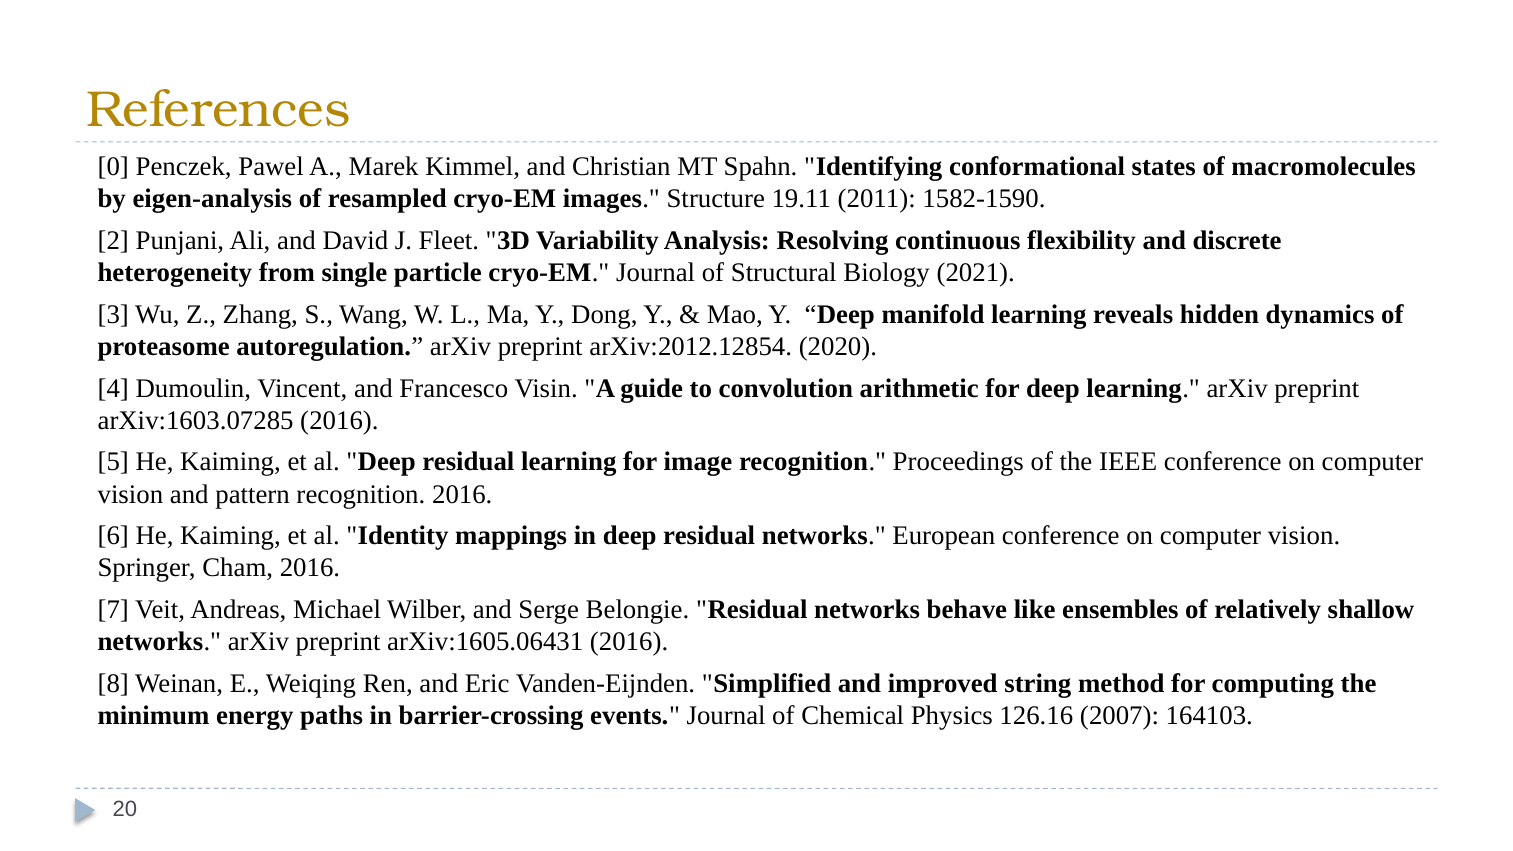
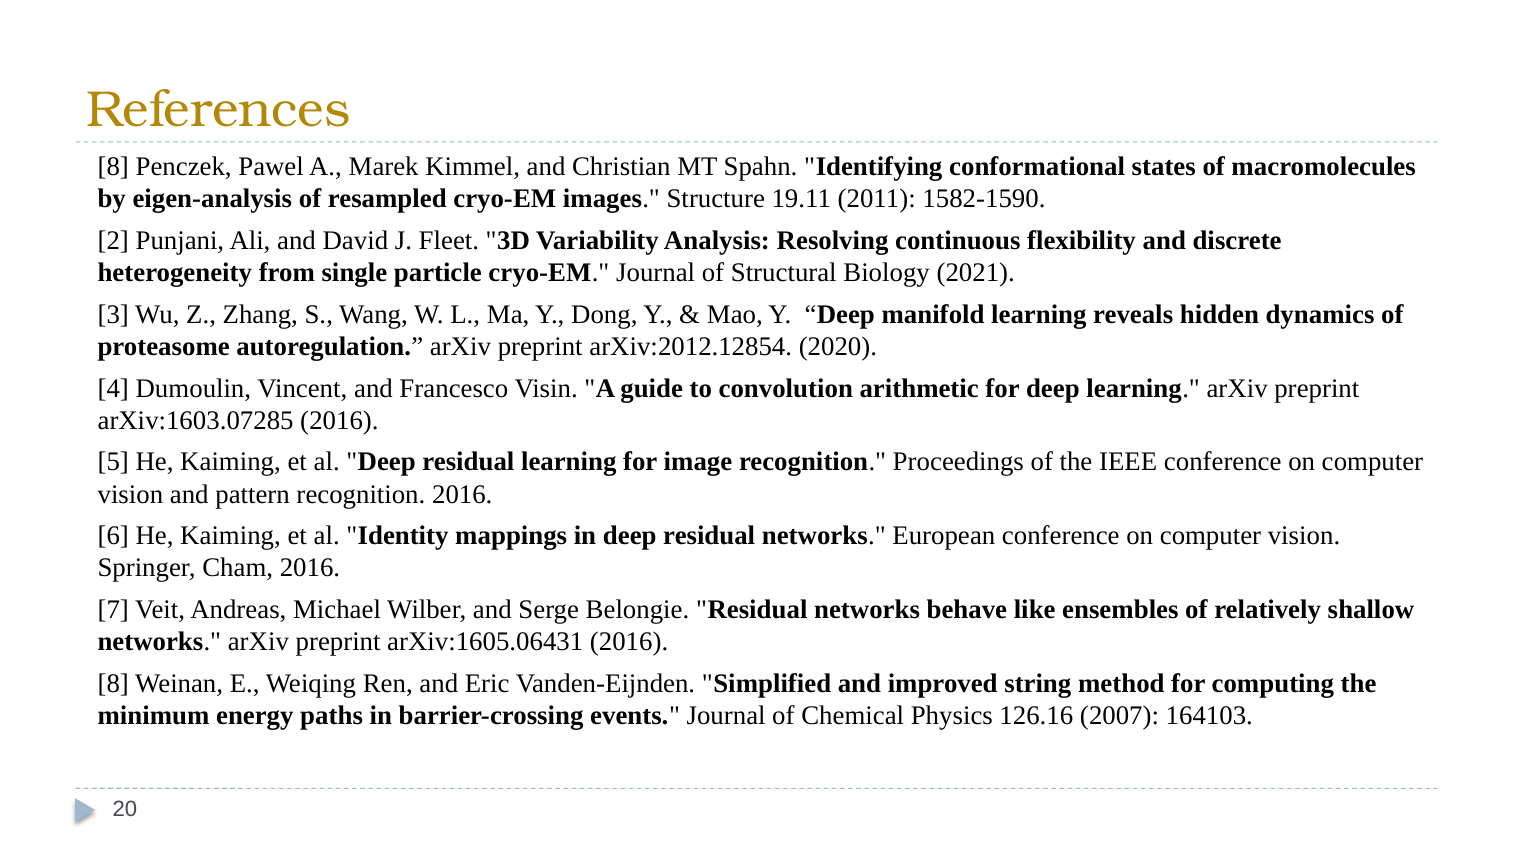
0: 0 -> 8 (113, 167)
